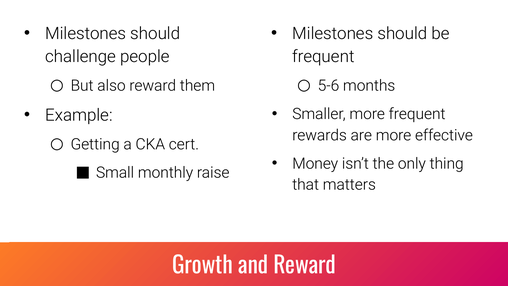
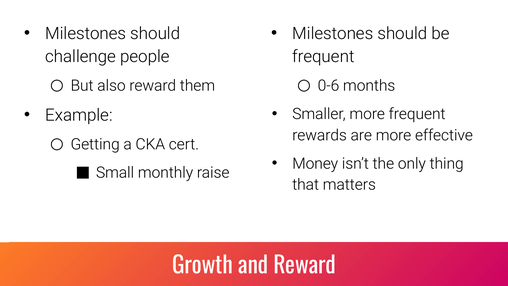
5-6: 5-6 -> 0-6 (328, 86)
